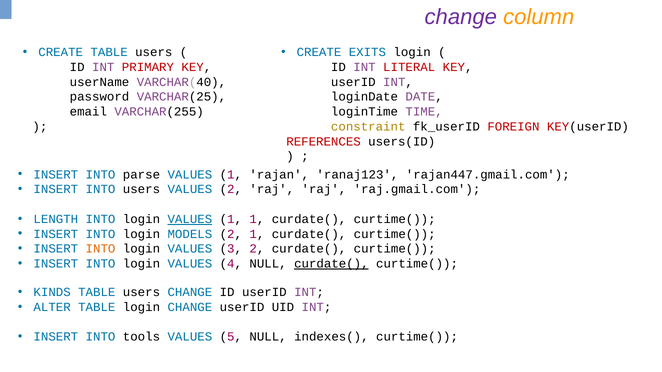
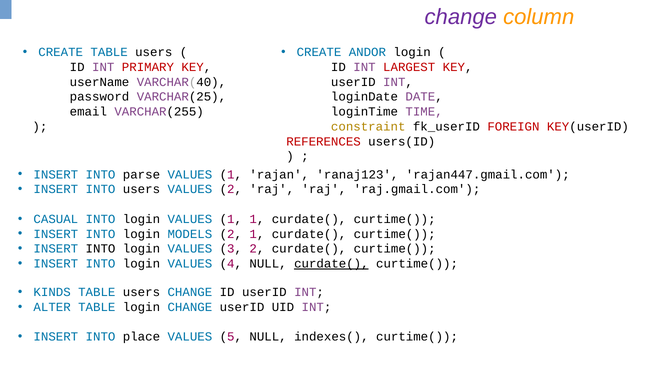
EXITS: EXITS -> ANDOR (367, 52)
LITERAL: LITERAL -> LARGEST (409, 67)
LENGTH: LENGTH -> CASUAL (56, 219)
VALUES underline: present -> none (190, 219)
INTO colour: orange -> black (101, 249)
tools: tools -> place (141, 337)
